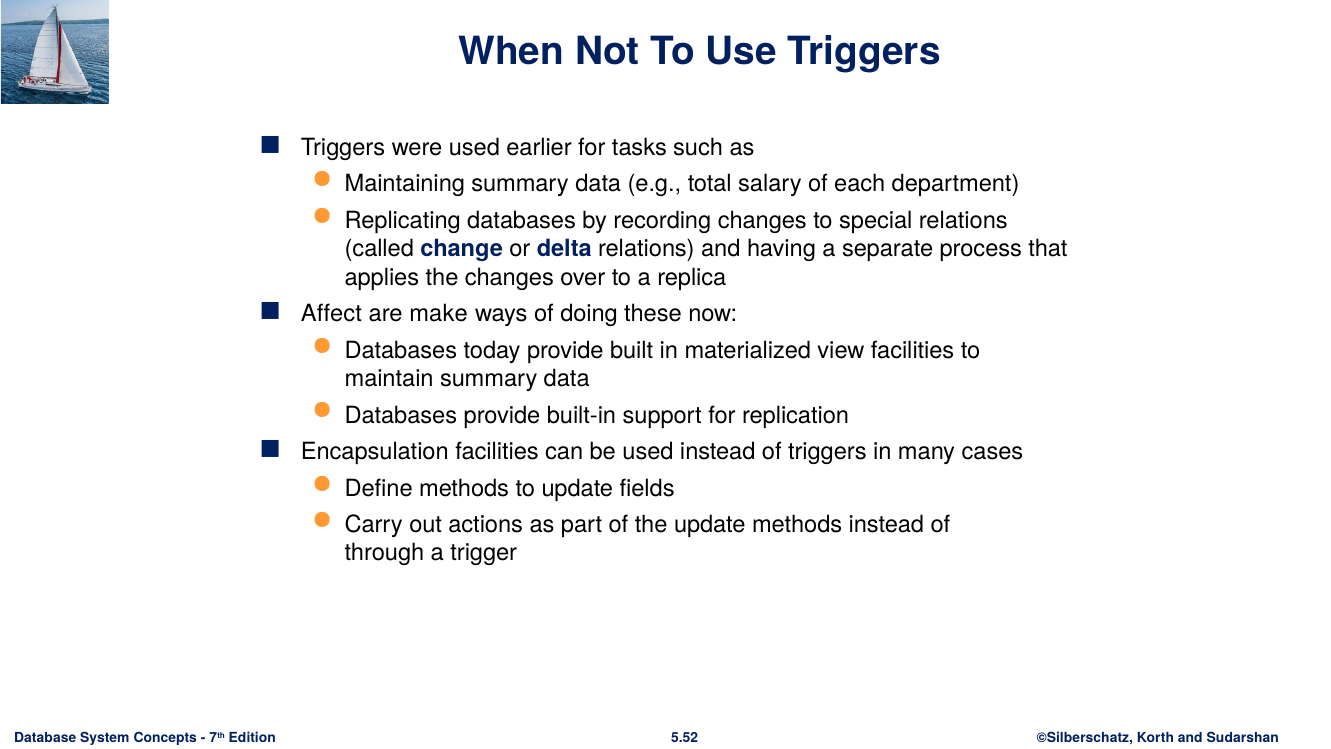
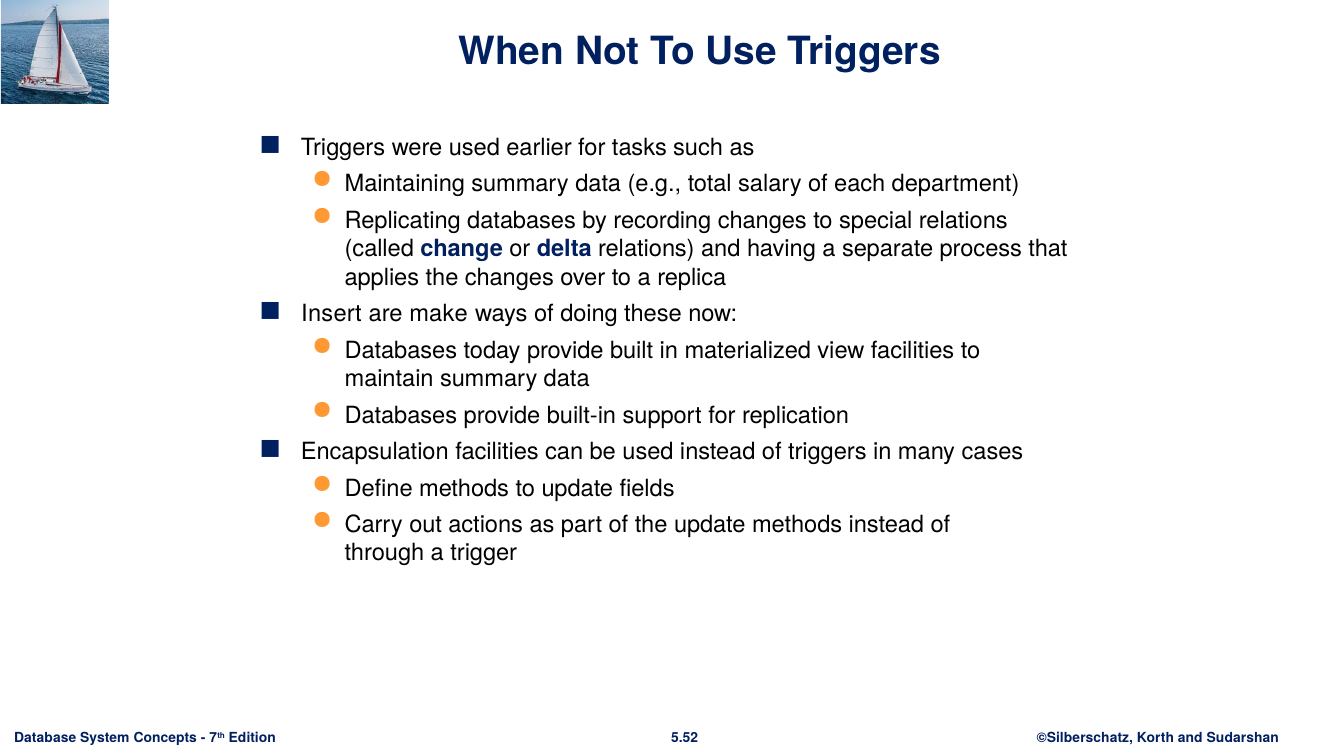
Affect: Affect -> Insert (331, 314)
